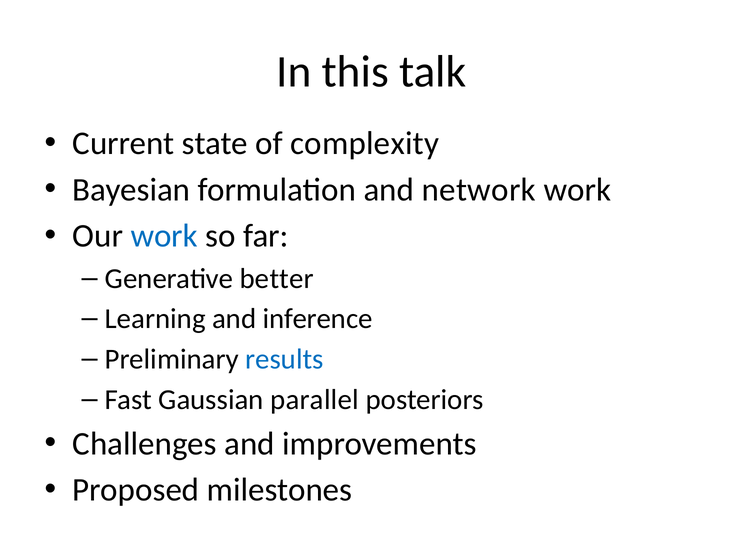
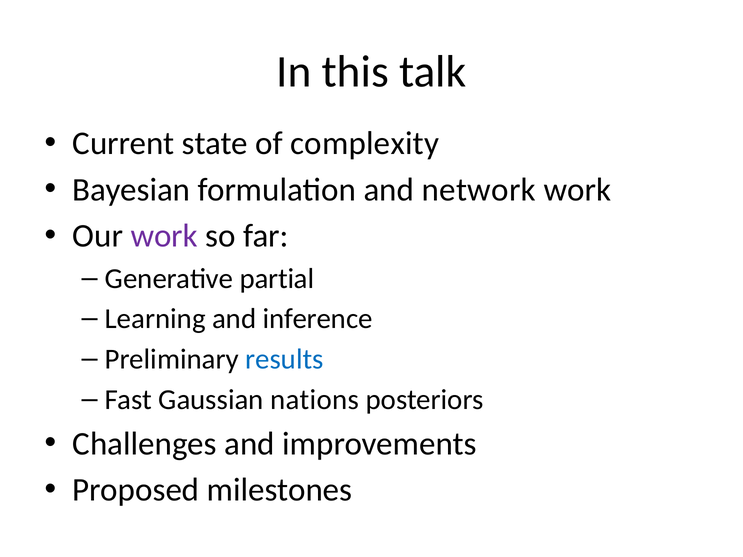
work colour: blue -> purple (164, 236)
better: better -> partial (277, 279)
parallel: parallel -> nations (315, 400)
